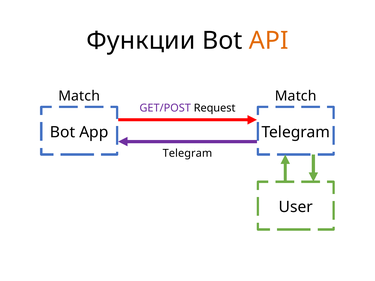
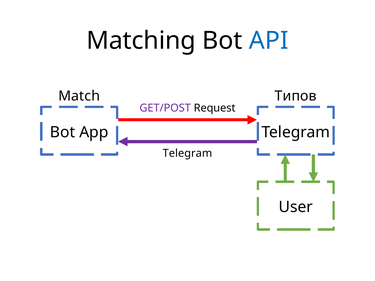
Функции: Функции -> Matching (141, 41)
API colour: orange -> blue (269, 41)
Match: Match -> Типов (296, 96)
